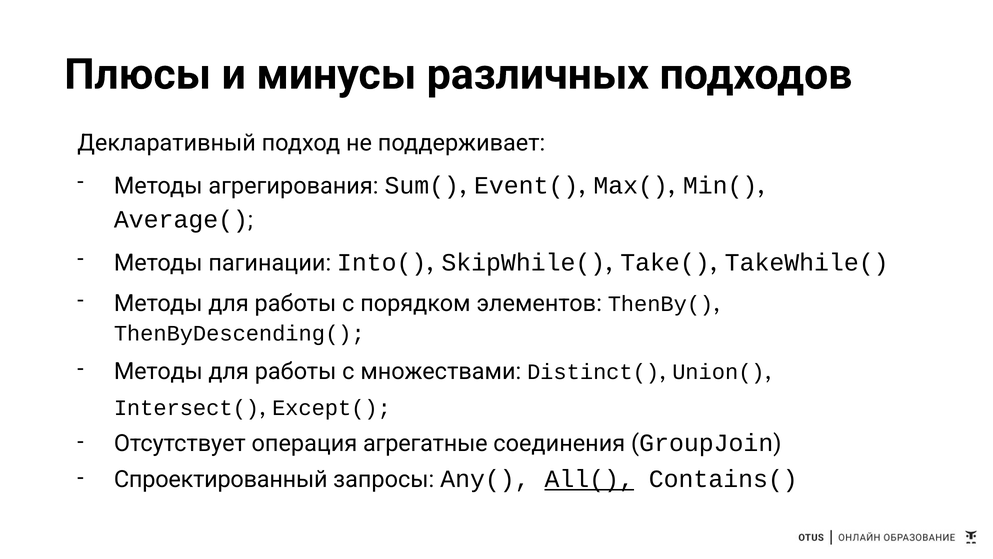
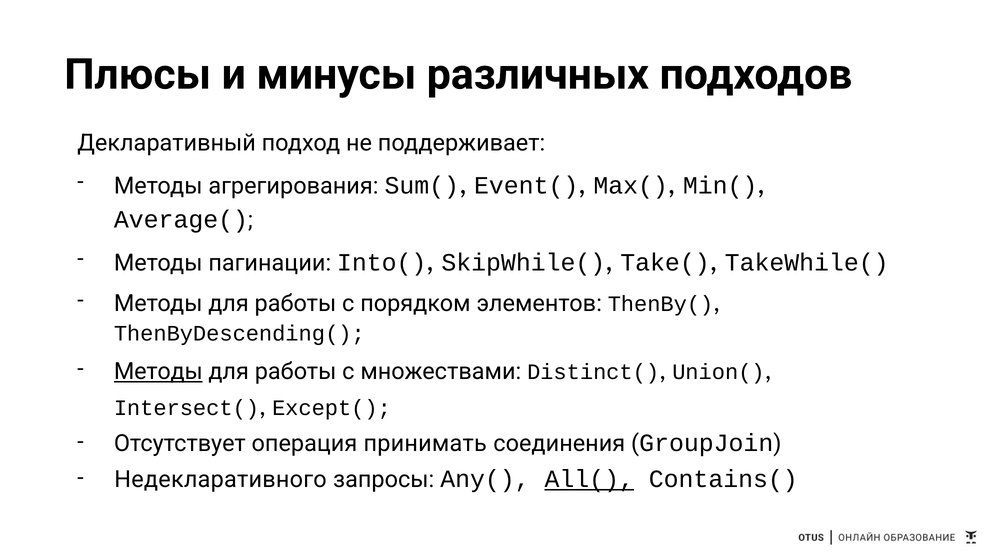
Методы underline: none -> present (158, 371)
агрегатные: агрегатные -> принимать (425, 443)
Спроектированный: Спроектированный -> Недекларативного (221, 479)
